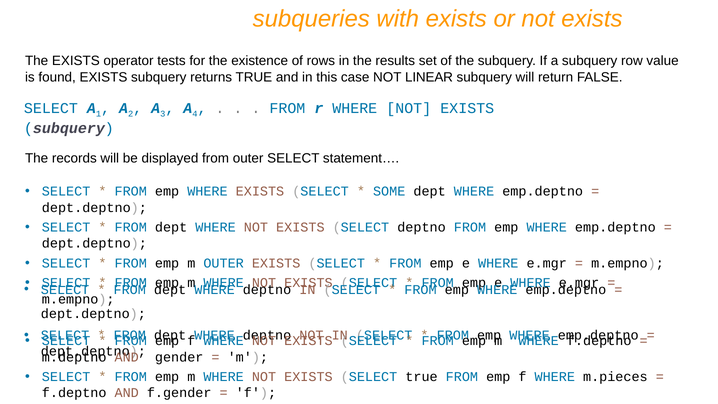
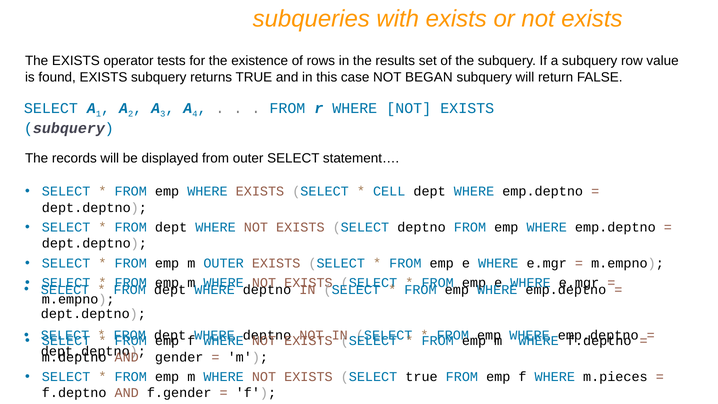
LINEAR: LINEAR -> BEGAN (429, 77)
SOME: SOME -> CELL (389, 191)
